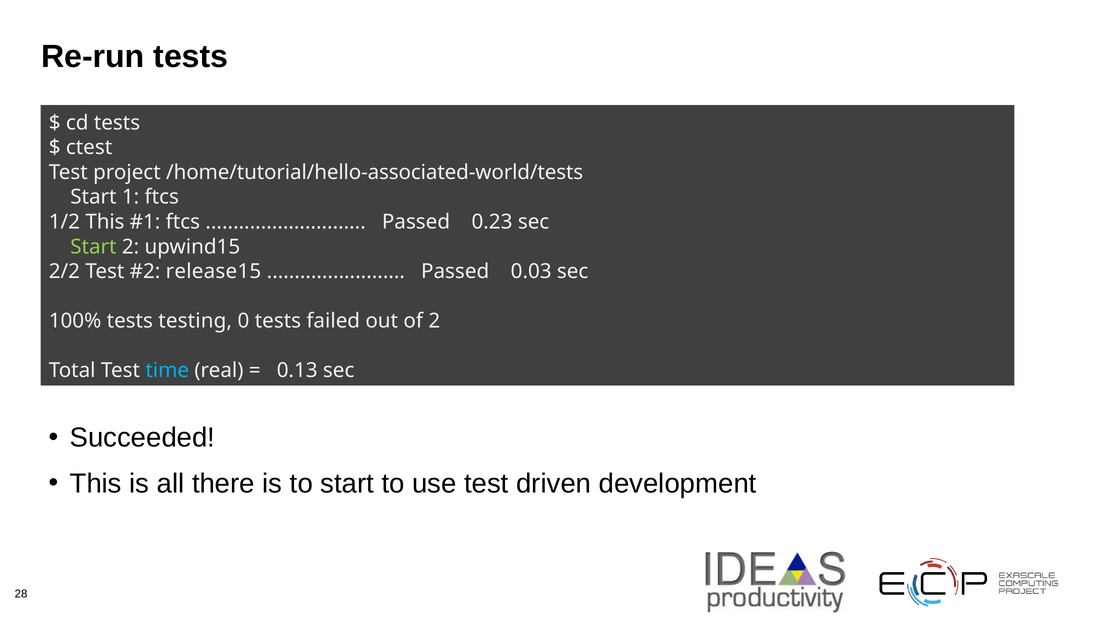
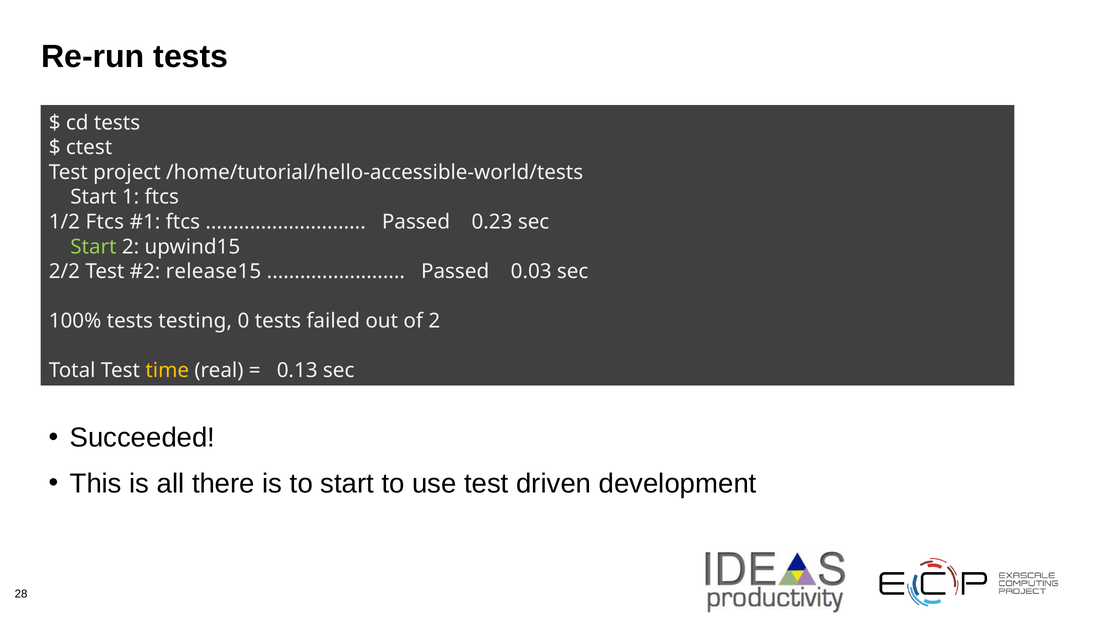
/home/tutorial/hello-associated-world/tests: /home/tutorial/hello-associated-world/tests -> /home/tutorial/hello-accessible-world/tests (375, 173)
1/2 This: This -> Ftcs (105, 222)
time colour: light blue -> yellow (167, 371)
